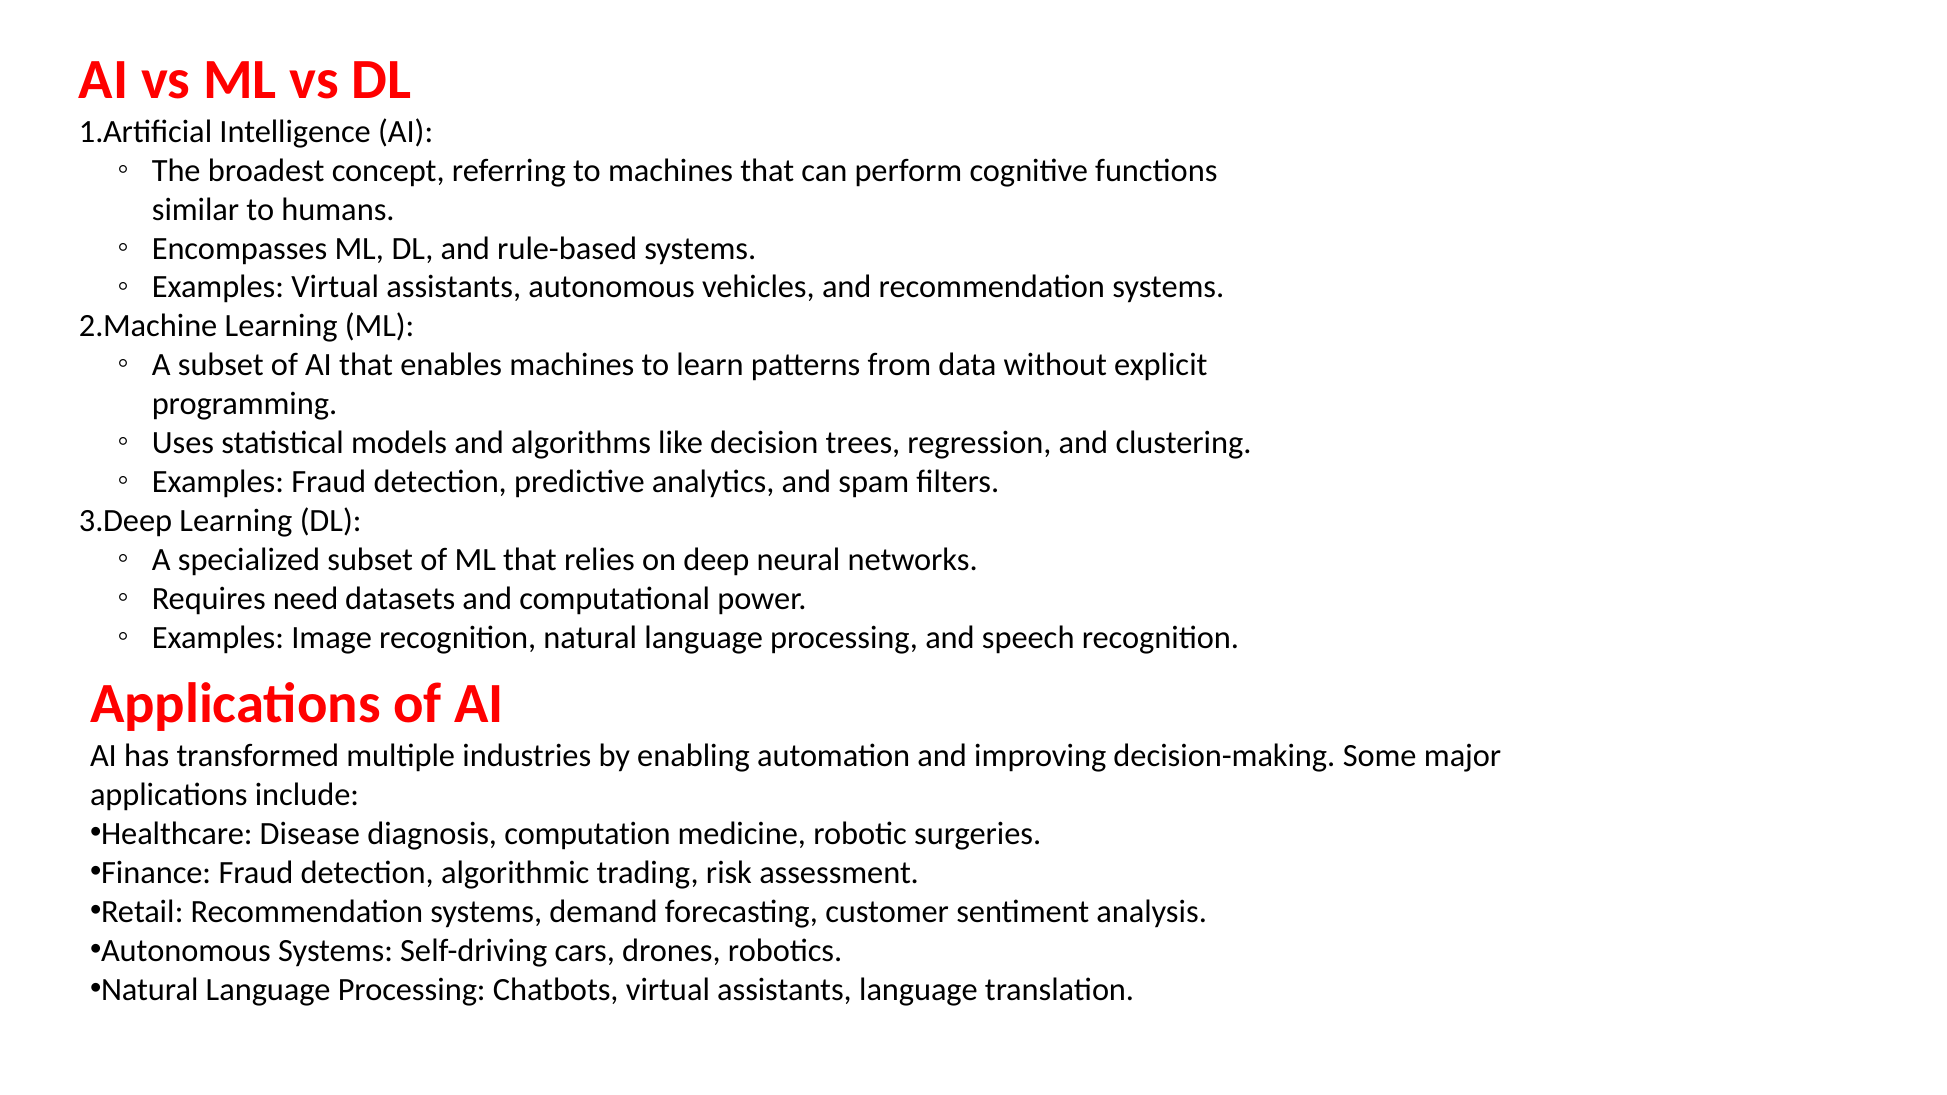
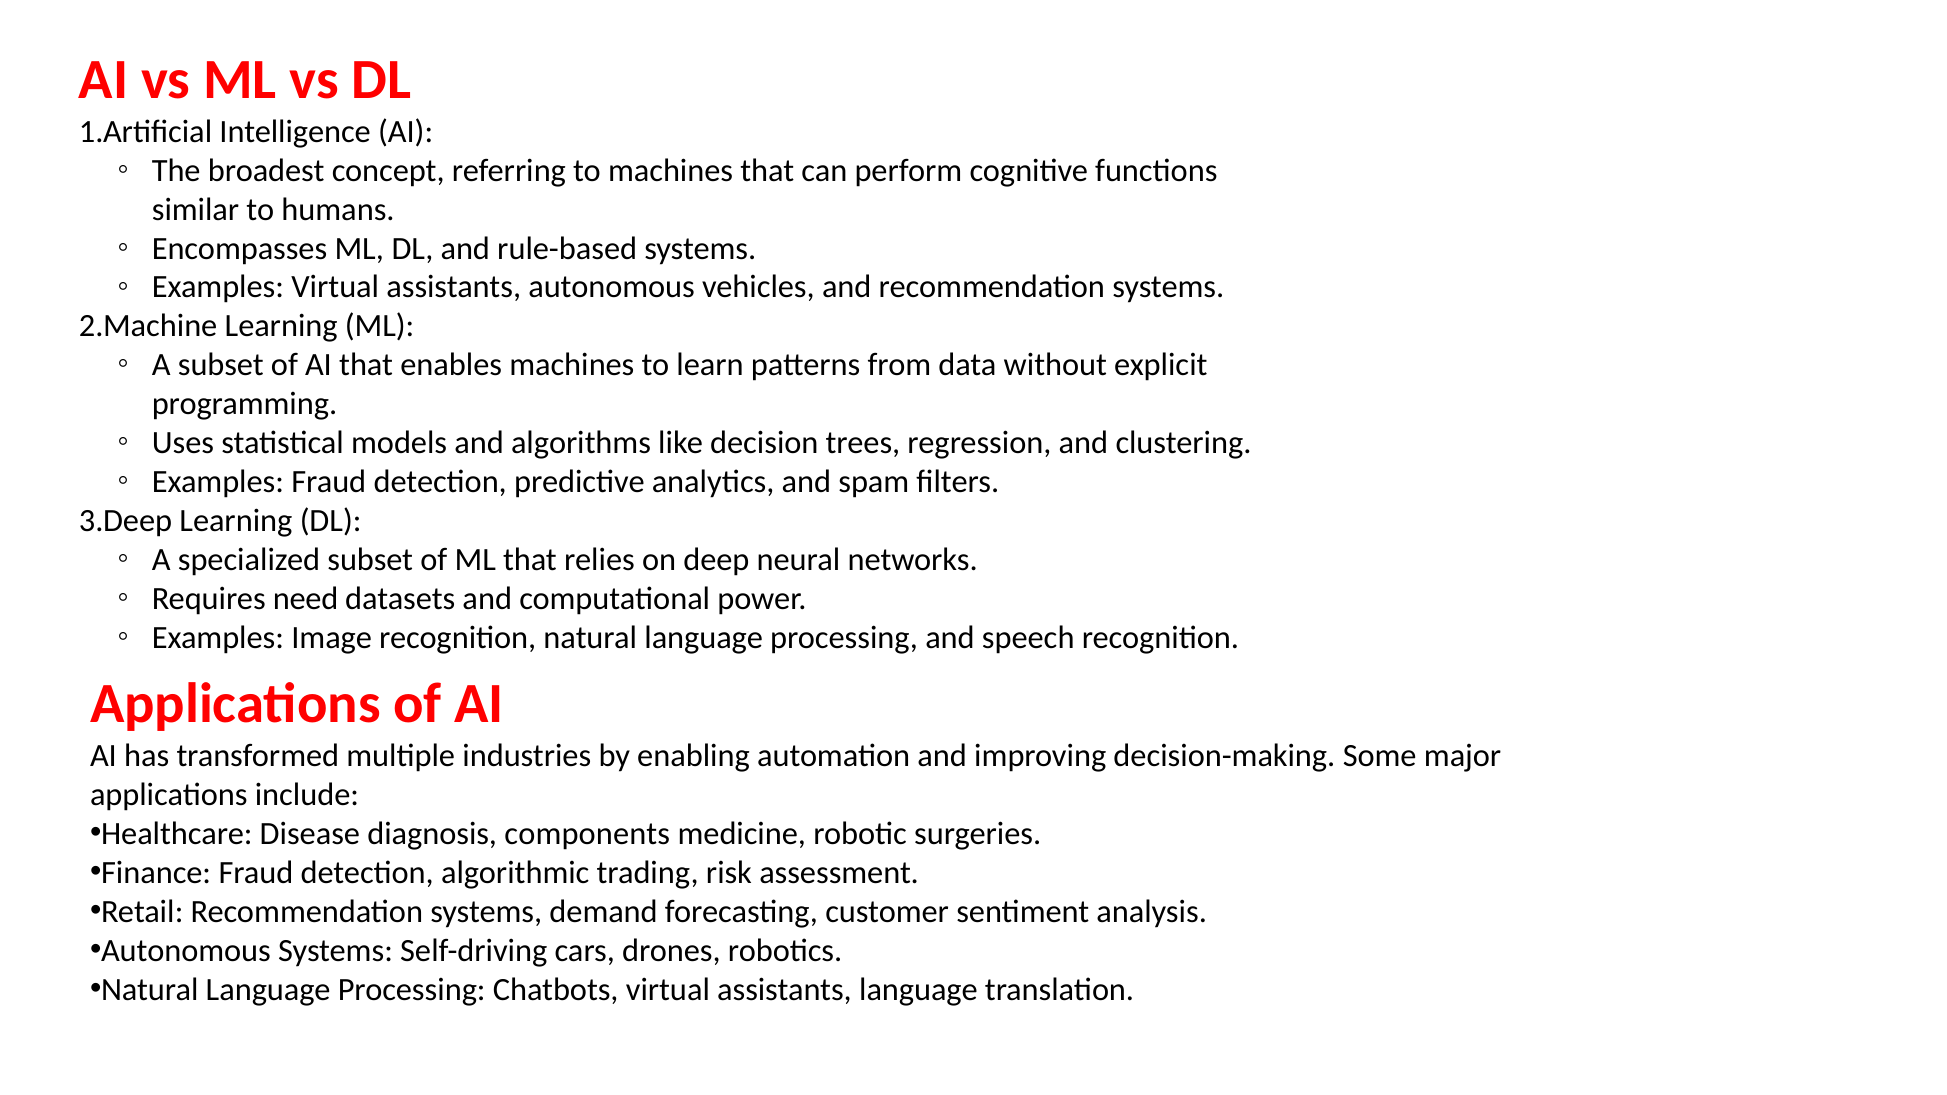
computation: computation -> components (587, 834)
